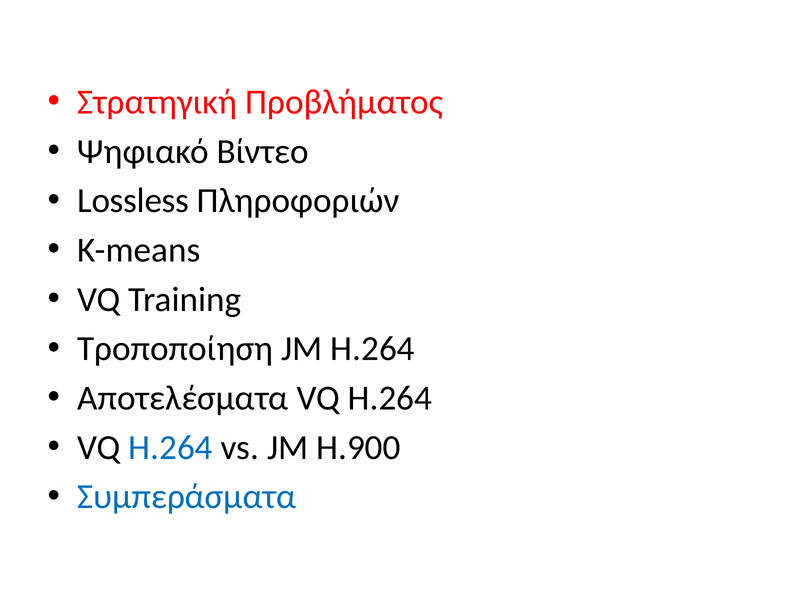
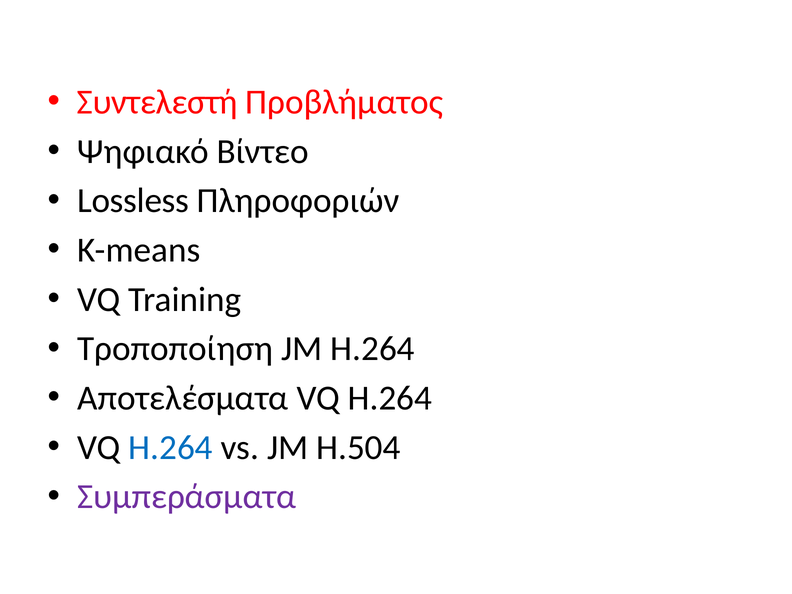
Στρατηγική: Στρατηγική -> Συντελεστή (157, 102)
H.900: H.900 -> H.504 (358, 447)
Συμπεράσματα colour: blue -> purple (187, 497)
